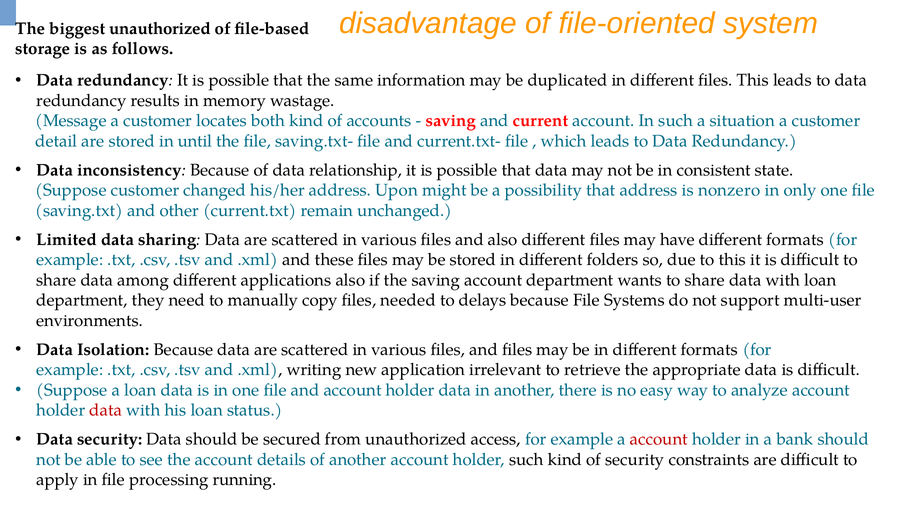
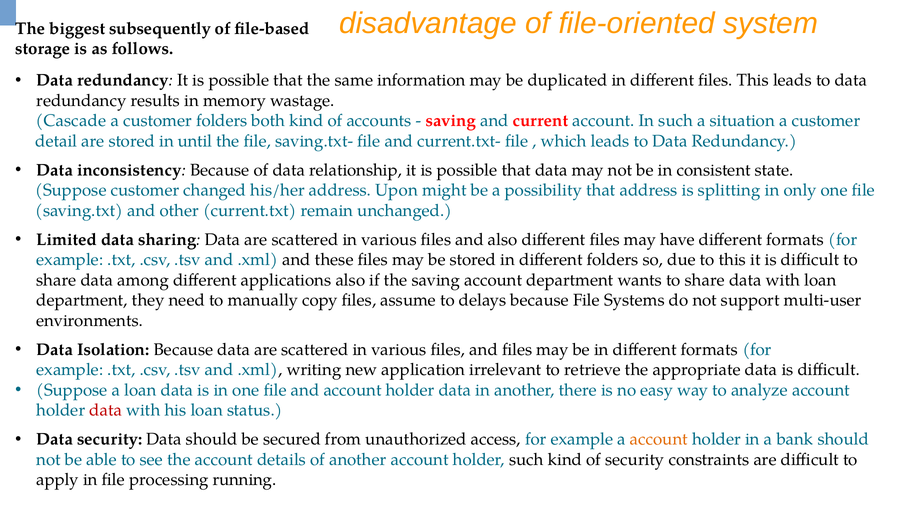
biggest unauthorized: unauthorized -> subsequently (160, 28)
Message: Message -> Cascade (71, 121)
customer locates: locates -> folders (222, 121)
nonzero: nonzero -> splitting (729, 190)
needed: needed -> assume (408, 300)
account colour: red -> orange (659, 439)
